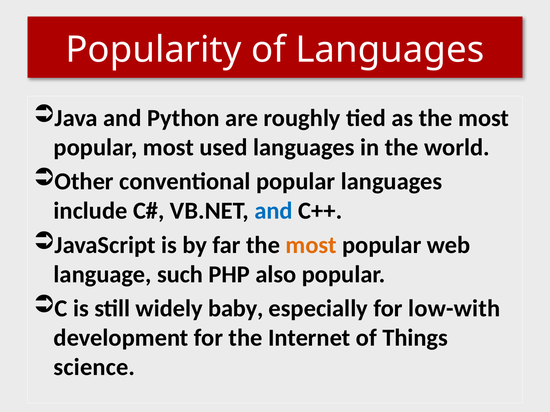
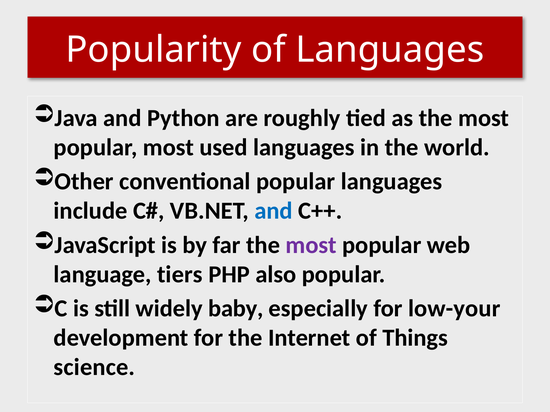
most colour: orange -> purple (311, 245)
such: such -> tiers (180, 275)
low-with: low-with -> low-your (454, 309)
